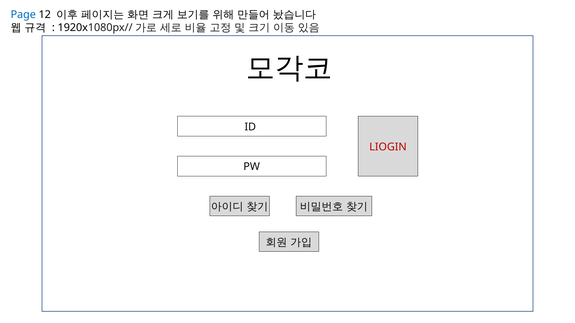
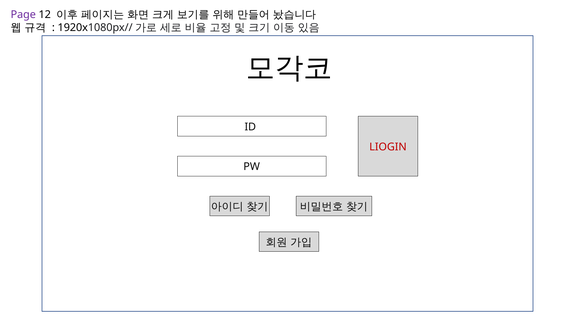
Page colour: blue -> purple (23, 15)
